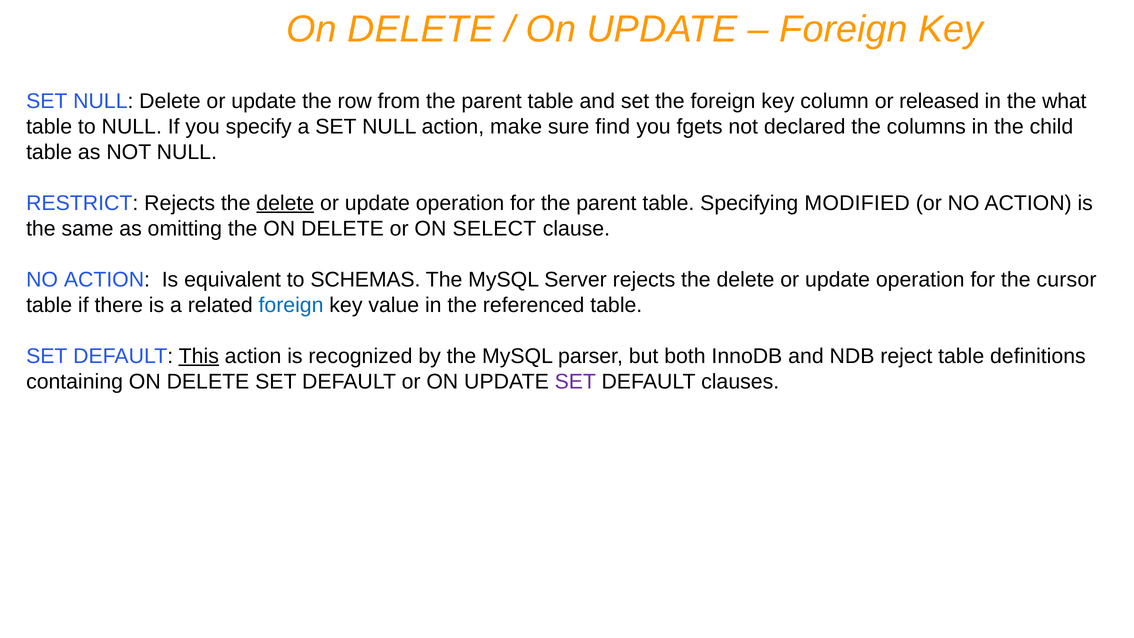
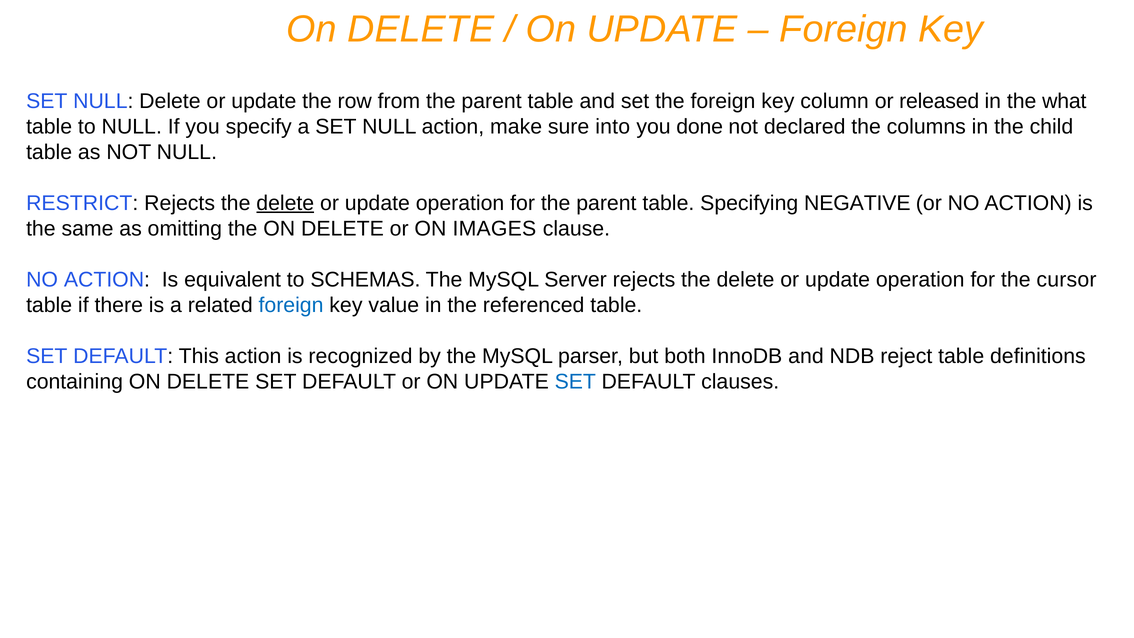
find: find -> into (613, 126)
fgets: fgets -> done (700, 126)
MODIFIED: MODIFIED -> NEGATIVE (857, 203)
SELECT: SELECT -> IMAGES (494, 229)
This underline: present -> none (199, 356)
SET colour: purple -> blue (575, 382)
